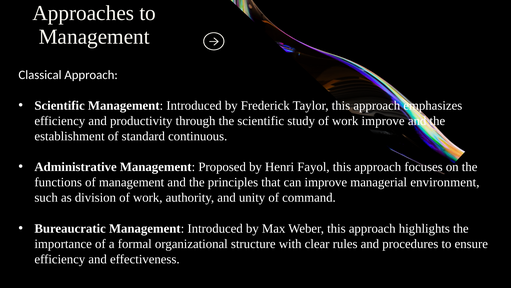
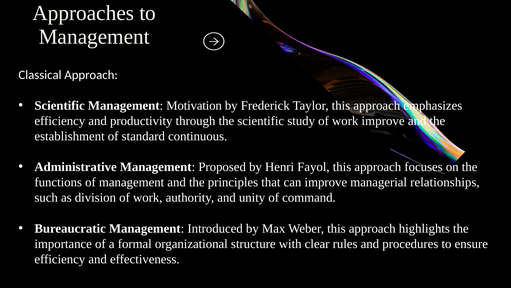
Scientific Management Introduced: Introduced -> Motivation (194, 105)
environment: environment -> relationships (445, 182)
